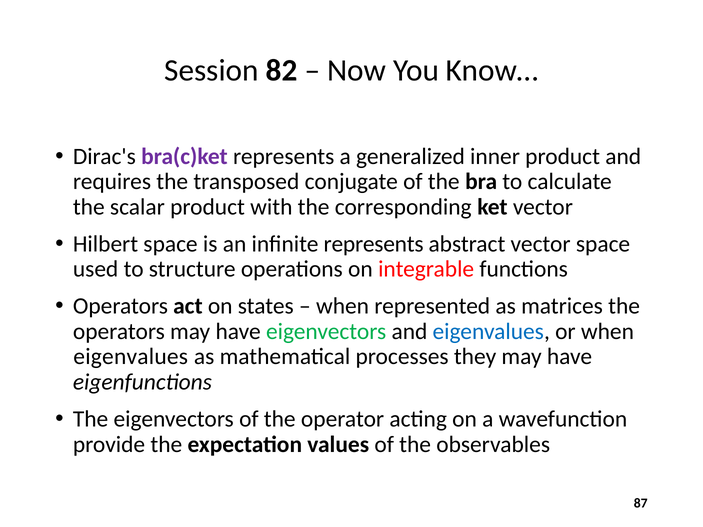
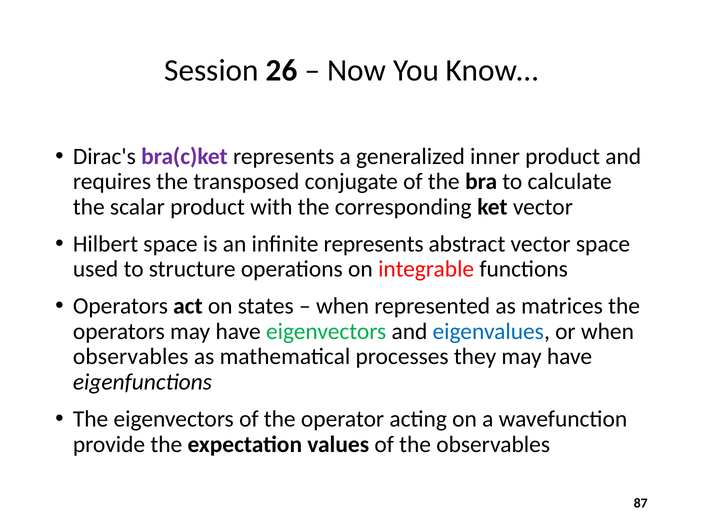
82: 82 -> 26 (282, 70)
eigenvalues: eigenvalues -> observables (131, 357)
